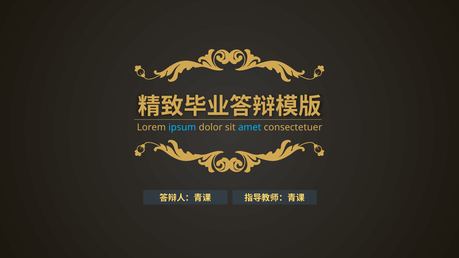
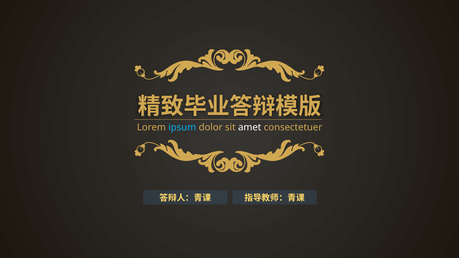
amet colour: light blue -> white (250, 128)
